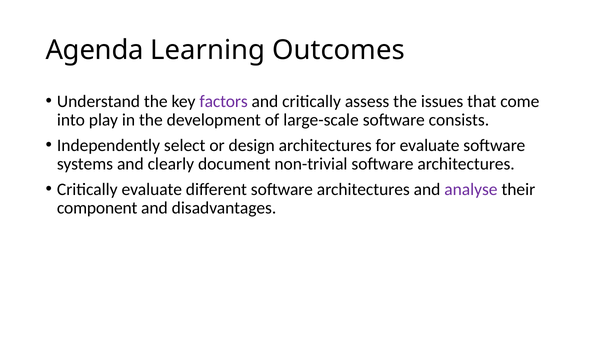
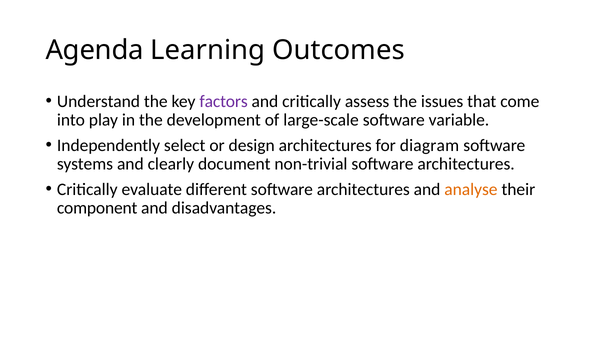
consists: consists -> variable (459, 120)
for evaluate: evaluate -> diagram (429, 146)
analyse colour: purple -> orange (471, 190)
